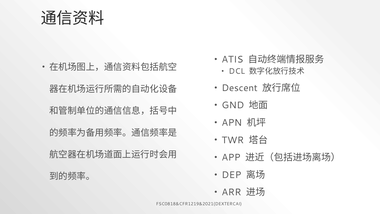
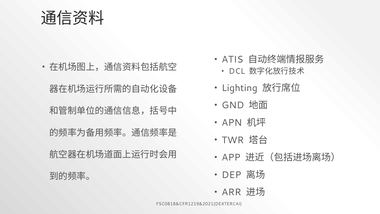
Descent: Descent -> Lighting (240, 88)
